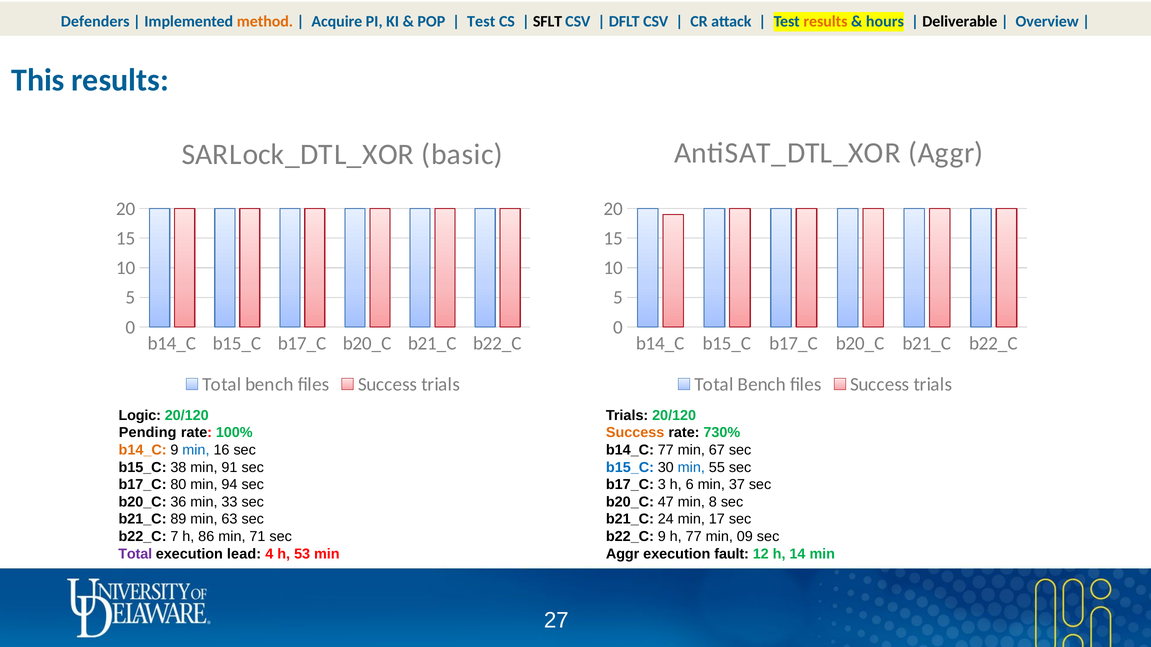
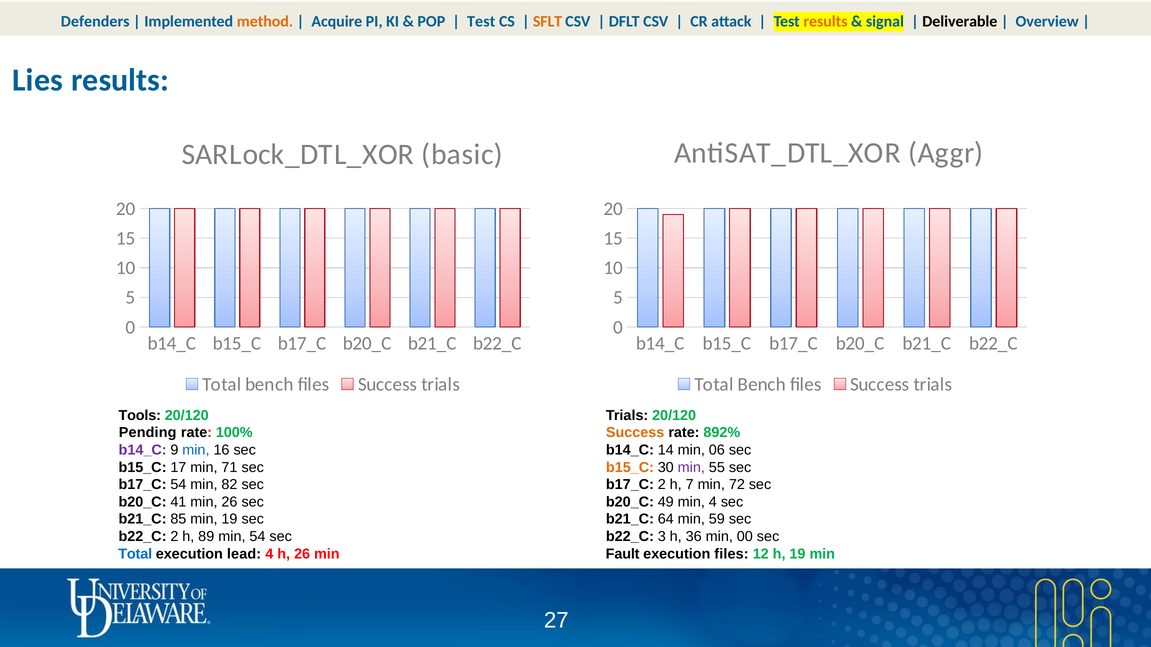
SFLT colour: black -> orange (548, 22)
hours: hours -> signal (885, 22)
This: This -> Lies (38, 80)
Logic: Logic -> Tools (140, 416)
730%: 730% -> 892% (722, 433)
b14_C colour: orange -> purple (143, 450)
b14_C 77: 77 -> 14 (666, 450)
67: 67 -> 06 (717, 450)
38: 38 -> 17 (178, 468)
91: 91 -> 71 (229, 468)
b15_C colour: blue -> orange (630, 468)
min colour: blue -> purple (691, 468)
b17_C 80: 80 -> 54 (178, 485)
94: 94 -> 82 (229, 485)
b17_C 3: 3 -> 2 (662, 485)
6: 6 -> 7 (690, 485)
37: 37 -> 72 (737, 485)
36: 36 -> 41 (178, 502)
min 33: 33 -> 26 (229, 502)
47: 47 -> 49 (666, 502)
min 8: 8 -> 4 (713, 502)
89: 89 -> 85 (178, 520)
min 63: 63 -> 19 (229, 520)
24: 24 -> 64 (666, 520)
17: 17 -> 59 (717, 520)
b22_C 7: 7 -> 2 (174, 537)
86: 86 -> 89 (206, 537)
min 71: 71 -> 54 (257, 537)
b22_C 9: 9 -> 3 (662, 537)
h 77: 77 -> 36 (694, 537)
09: 09 -> 00 (745, 537)
Total colour: purple -> blue (135, 554)
h 53: 53 -> 26 (302, 554)
Aggr: Aggr -> Fault (623, 554)
execution fault: fault -> files (731, 554)
h 14: 14 -> 19 (797, 554)
